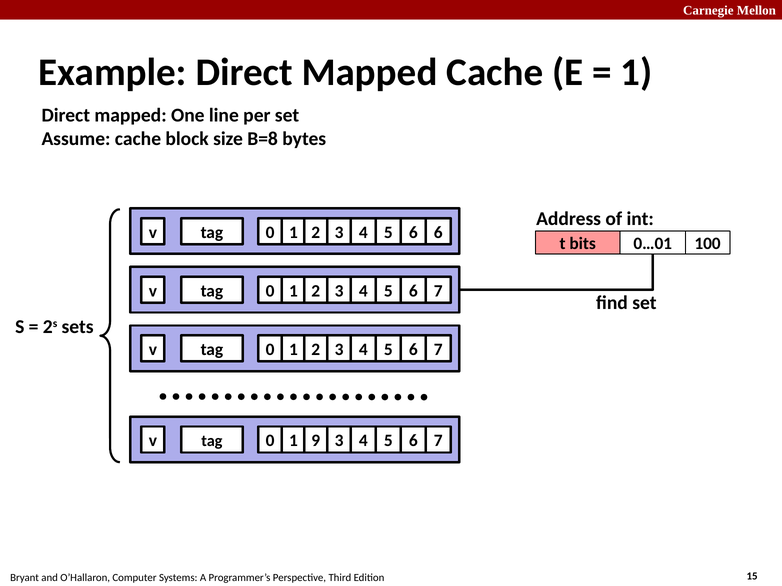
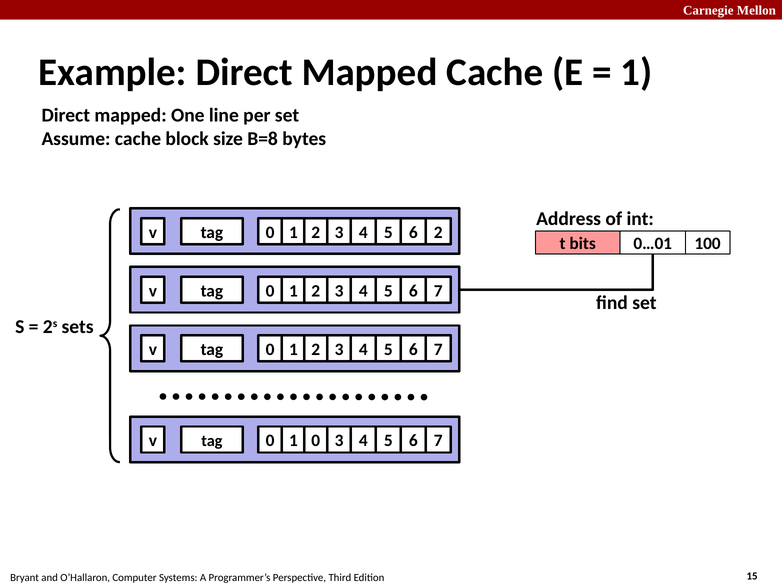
2 6: 6 -> 2 (438, 233)
1 9: 9 -> 0 (316, 441)
